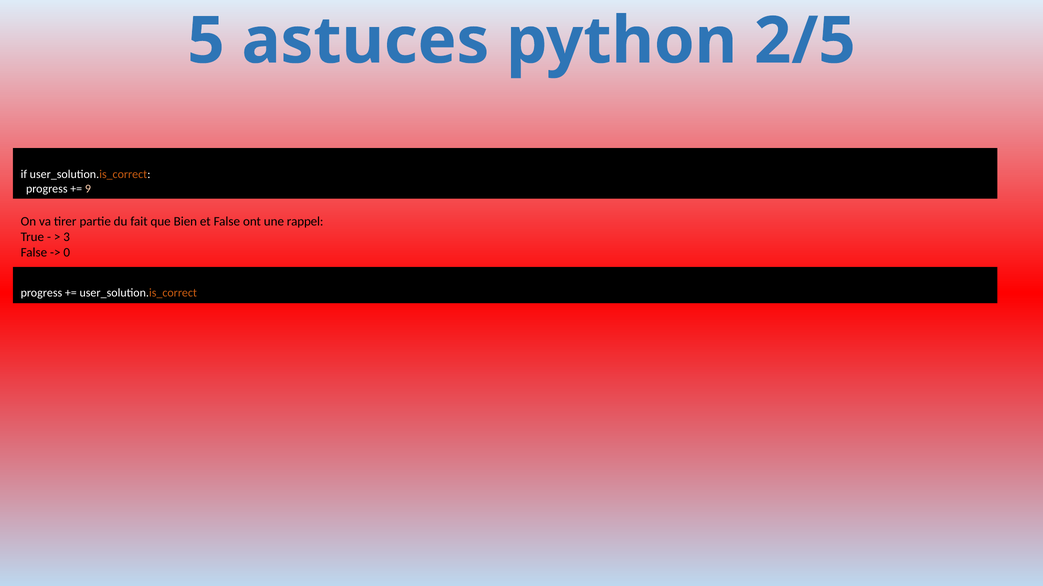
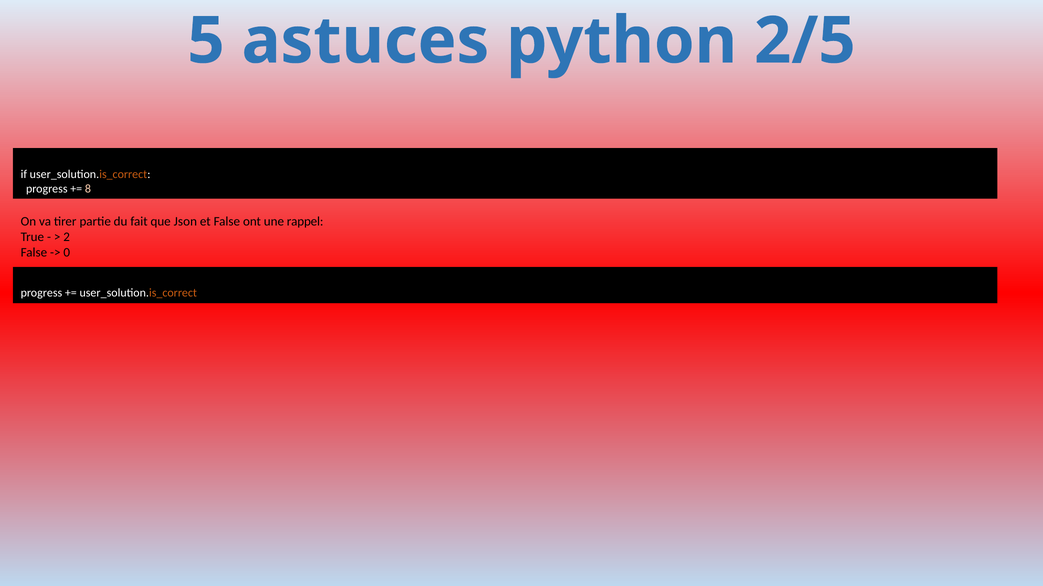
9: 9 -> 8 (88, 189)
Bien: Bien -> Json (185, 222)
3: 3 -> 2 (67, 237)
